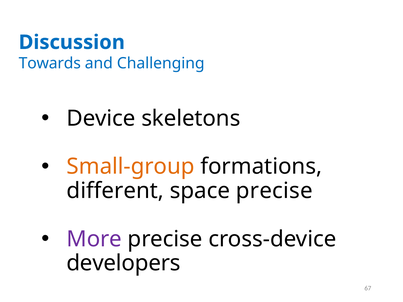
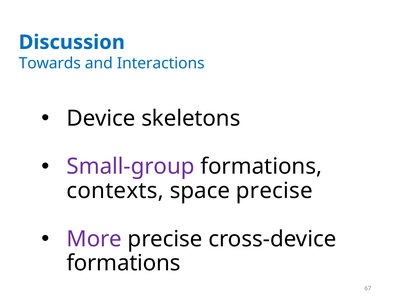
Challenging: Challenging -> Interactions (161, 64)
Small-group colour: orange -> purple (131, 167)
different: different -> contexts (115, 191)
developers: developers -> formations (123, 263)
